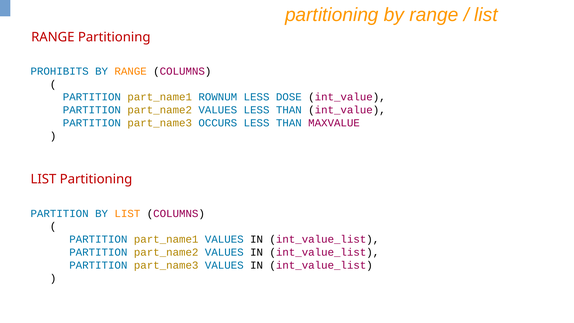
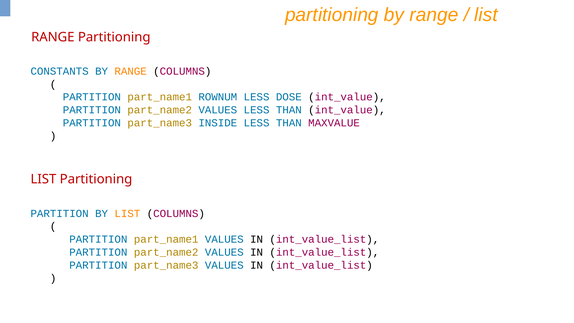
PROHIBITS: PROHIBITS -> CONSTANTS (60, 71)
OCCURS: OCCURS -> INSIDE (218, 123)
